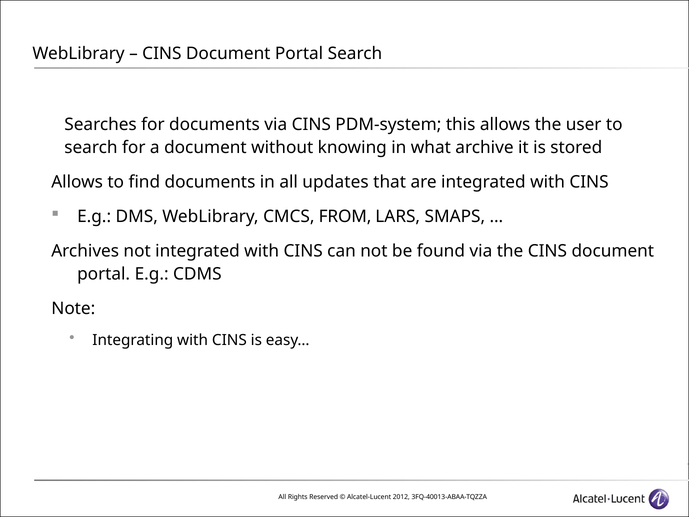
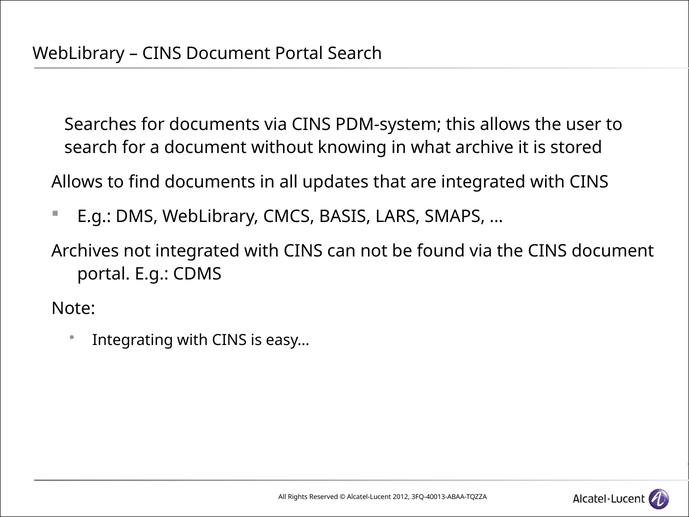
FROM: FROM -> BASIS (345, 217)
